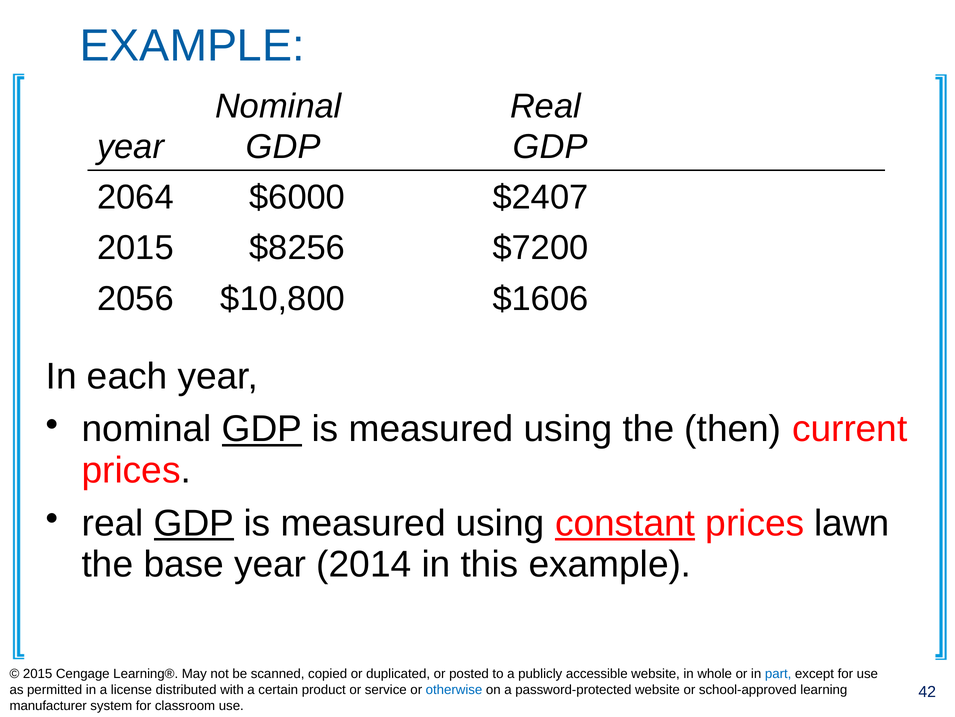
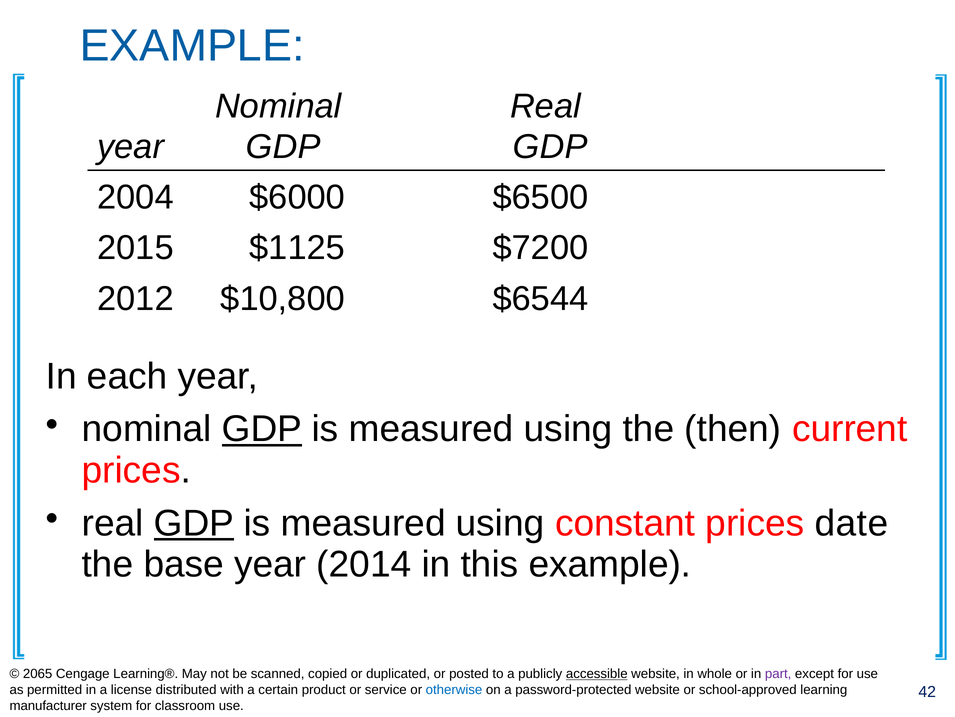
2064: 2064 -> 2004 (135, 197)
$2407: $2407 -> $6500 (541, 197)
$8256: $8256 -> $1125 (297, 248)
2056: 2056 -> 2012 (135, 298)
$1606: $1606 -> $6544 (541, 298)
constant underline: present -> none (625, 523)
lawn: lawn -> date (852, 523)
2015: 2015 -> 2065 (38, 673)
accessible underline: none -> present (597, 673)
part colour: blue -> purple (778, 673)
